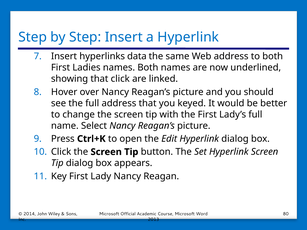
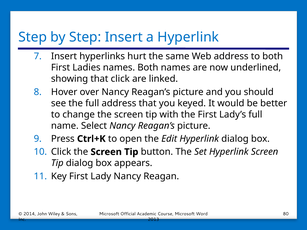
data: data -> hurt (137, 56)
